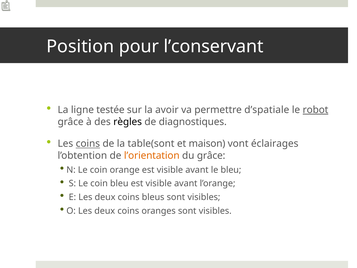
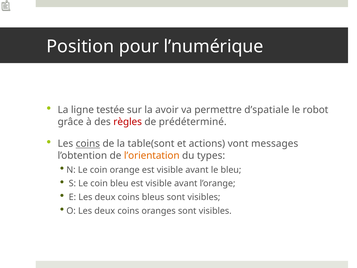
l’conservant: l’conservant -> l’numérique (214, 46)
robot underline: present -> none (315, 110)
règles colour: black -> red (128, 122)
diagnostiques: diagnostiques -> prédéterminé (193, 122)
maison: maison -> actions (207, 144)
éclairages: éclairages -> messages (275, 144)
du grâce: grâce -> types (211, 155)
